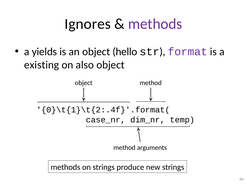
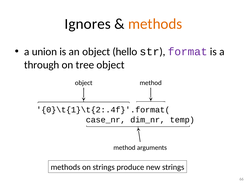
methods colour: purple -> orange (155, 24)
yields: yields -> union (44, 52)
existing: existing -> through (42, 65)
also: also -> tree (85, 65)
